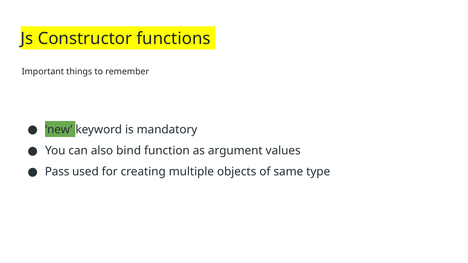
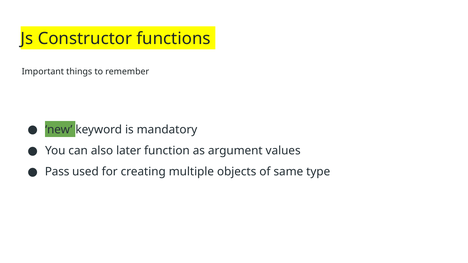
bind: bind -> later (129, 151)
